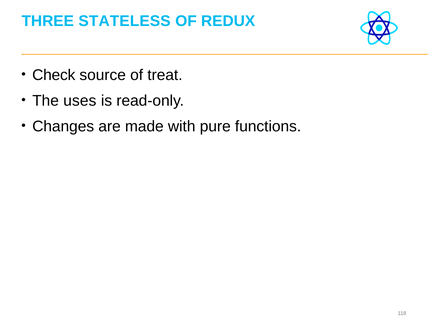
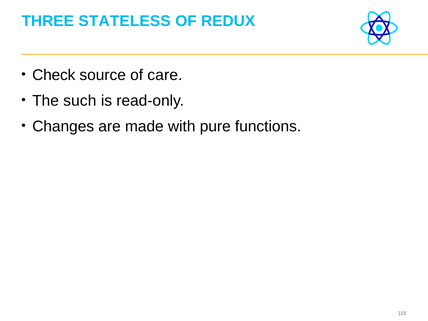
treat: treat -> care (165, 75)
uses: uses -> such (80, 101)
